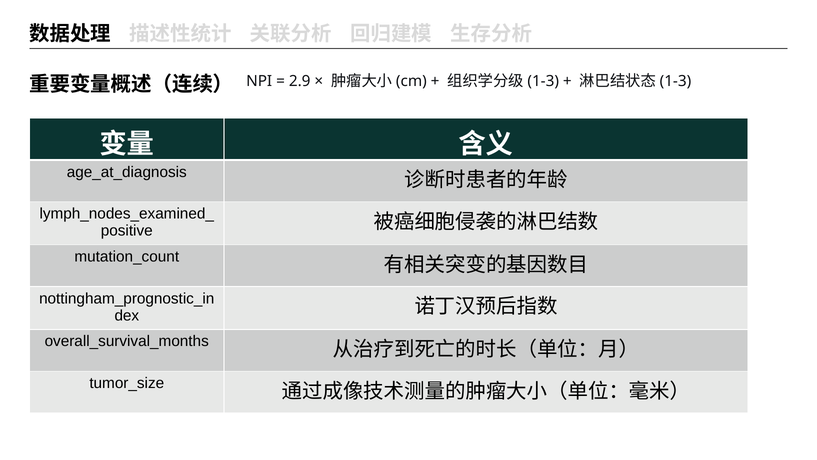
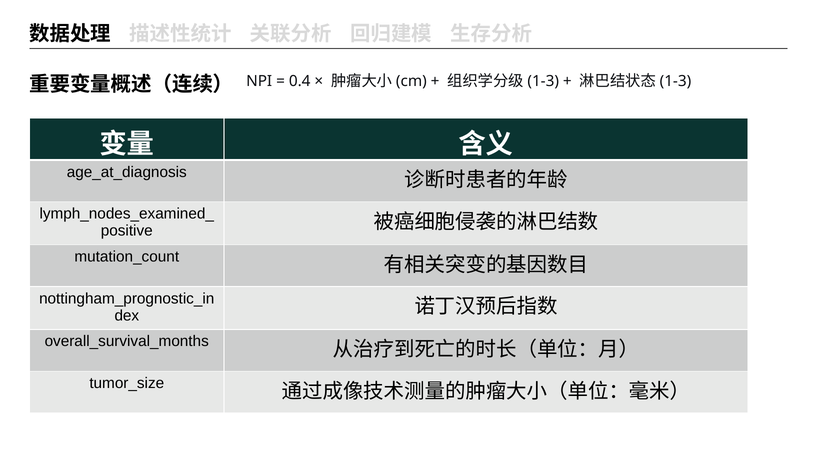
2.9: 2.9 -> 0.4 (300, 81)
